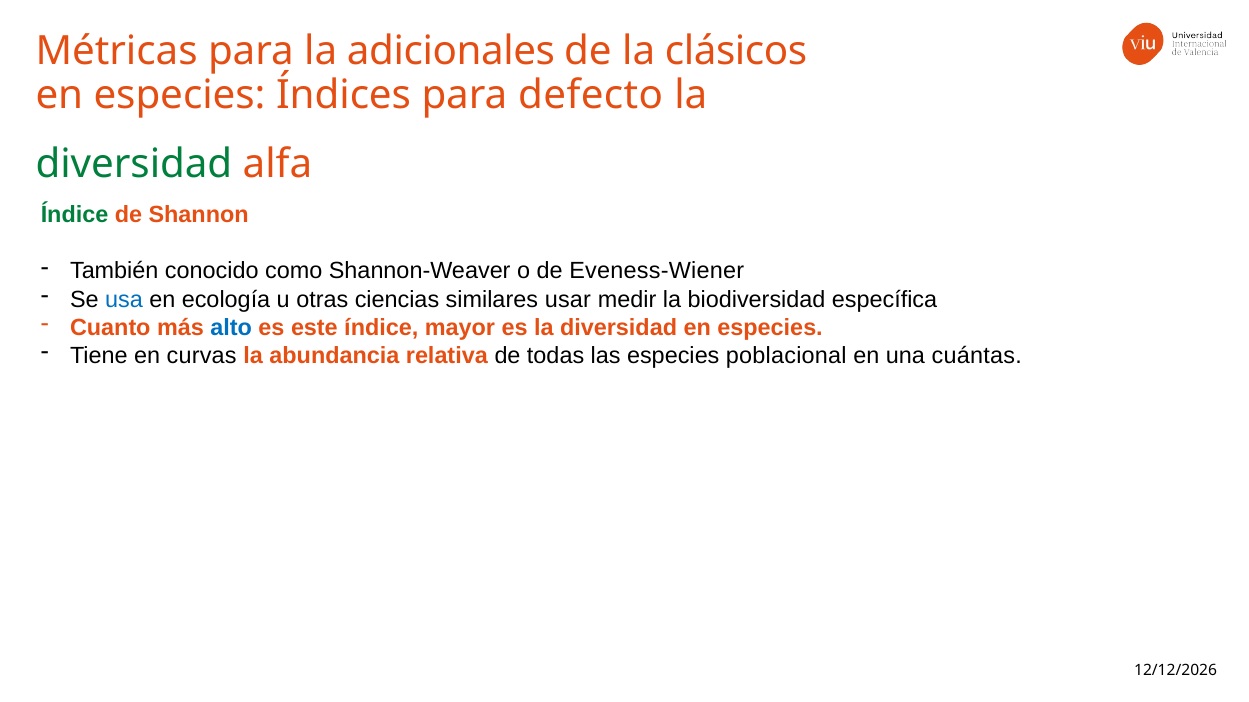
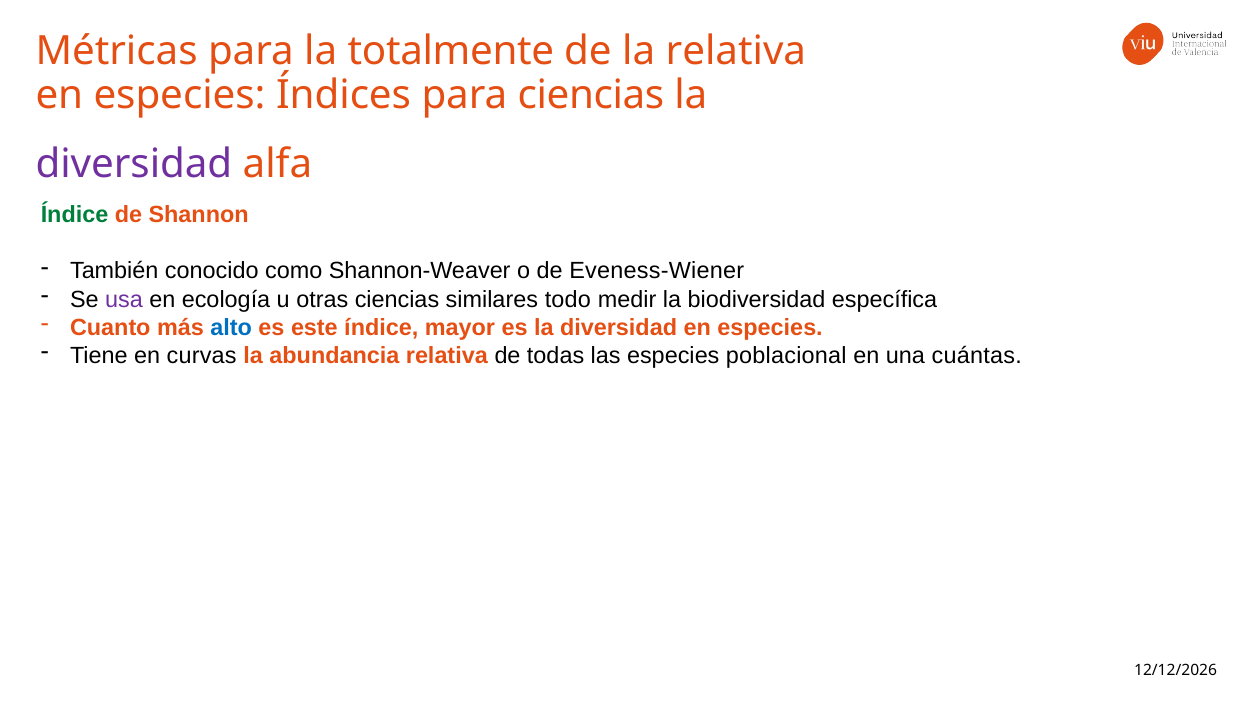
adicionales: adicionales -> totalmente (451, 52)
la clásicos: clásicos -> relativa (736, 52)
para defecto: defecto -> ciencias (591, 95)
diversidad colour: green -> purple (134, 165)
usa colour: blue -> purple (124, 300)
usar: usar -> todo (568, 300)
